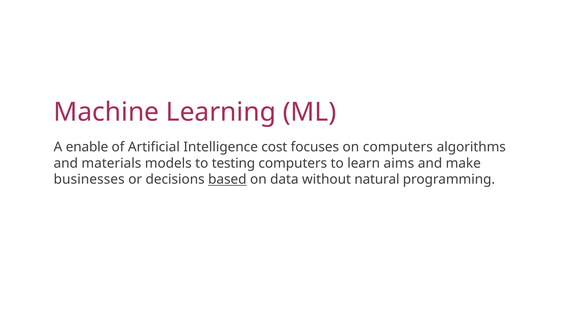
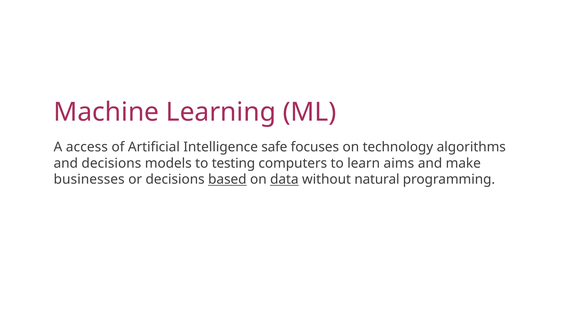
enable: enable -> access (87, 147)
cost: cost -> safe (274, 147)
on computers: computers -> technology (398, 147)
and materials: materials -> decisions (111, 163)
data underline: none -> present (284, 180)
